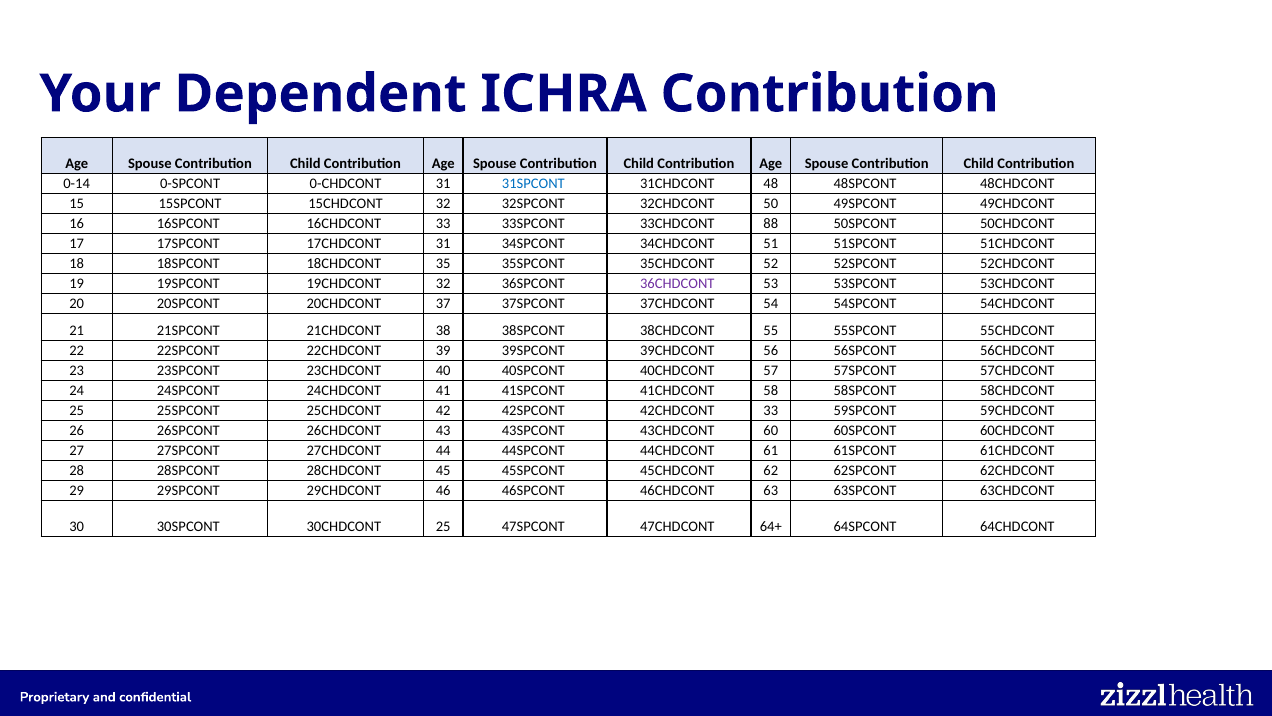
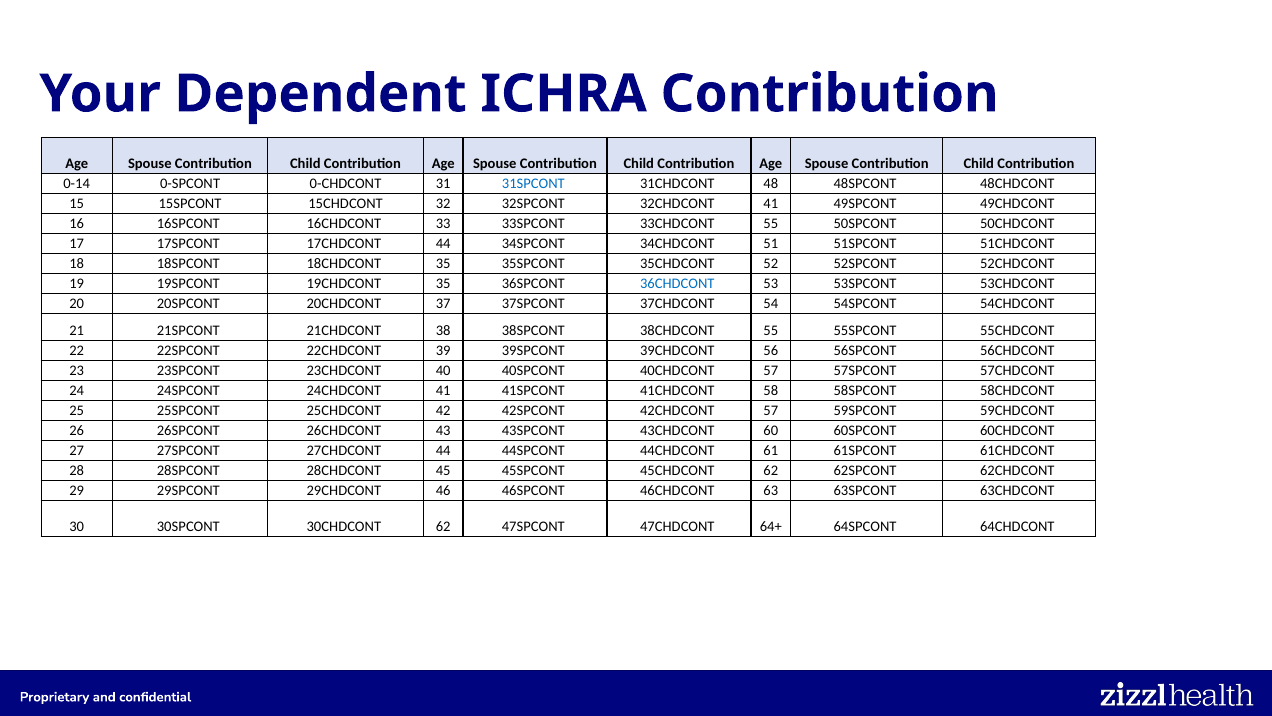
32CHDCONT 50: 50 -> 41 (771, 204)
33CHDCONT 88: 88 -> 55 (771, 224)
17CHDCONT 31: 31 -> 44 (443, 244)
19CHDCONT 32: 32 -> 35 (443, 283)
36CHDCONT colour: purple -> blue (677, 283)
42CHDCONT 33: 33 -> 57 (771, 411)
30CHDCONT 25: 25 -> 62 (443, 526)
